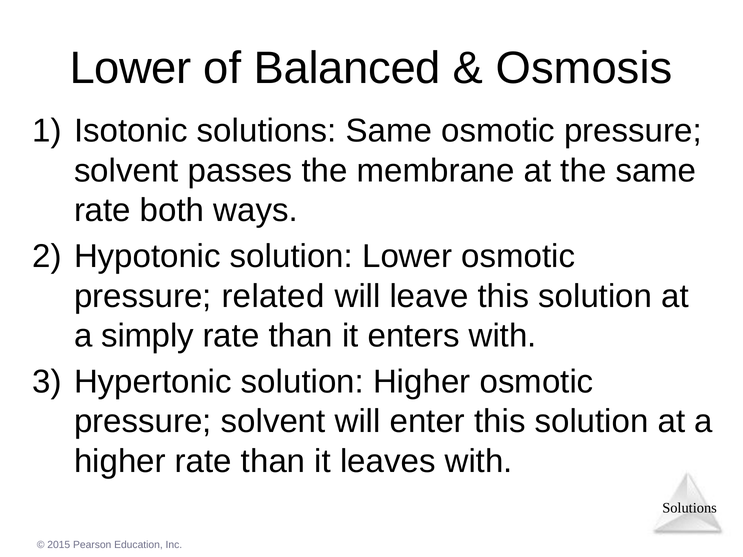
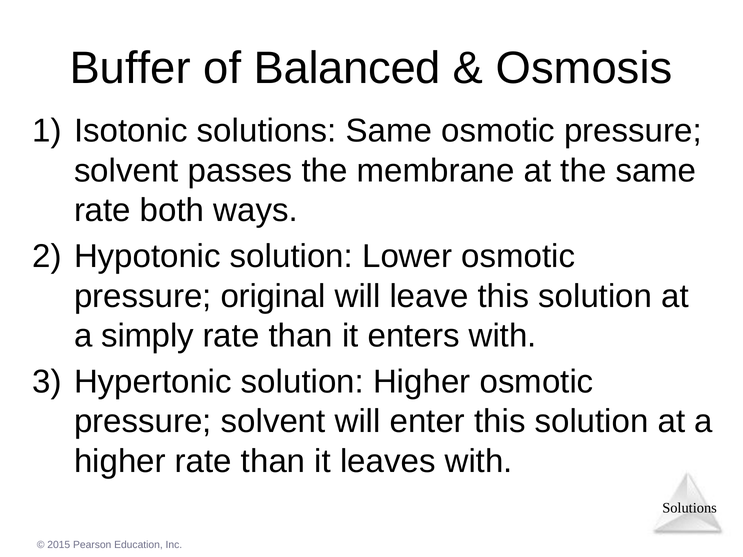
Lower: Lower -> Buffer (130, 68)
related: related -> original (273, 296)
